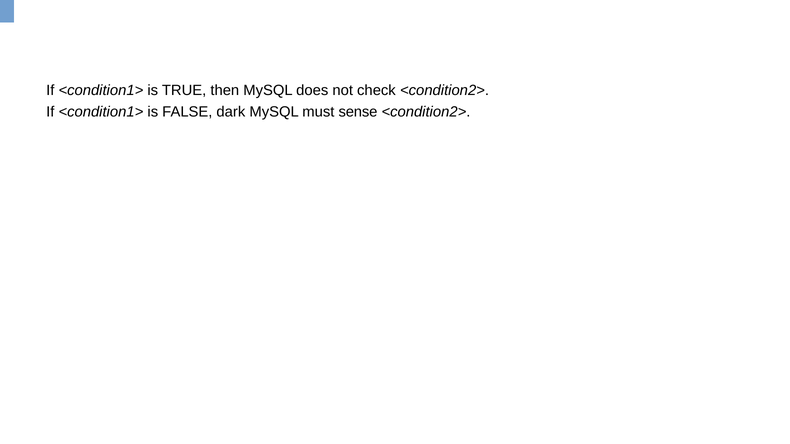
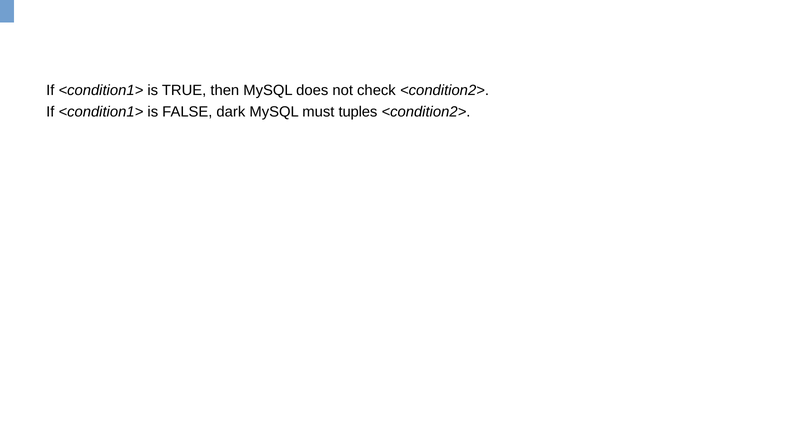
sense: sense -> tuples (358, 112)
